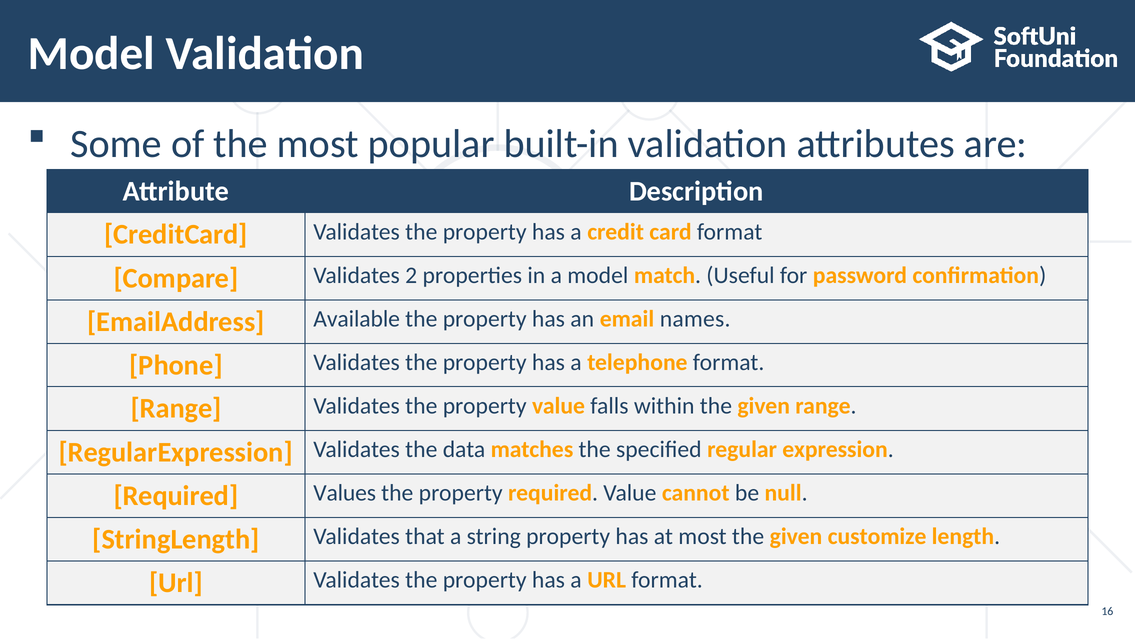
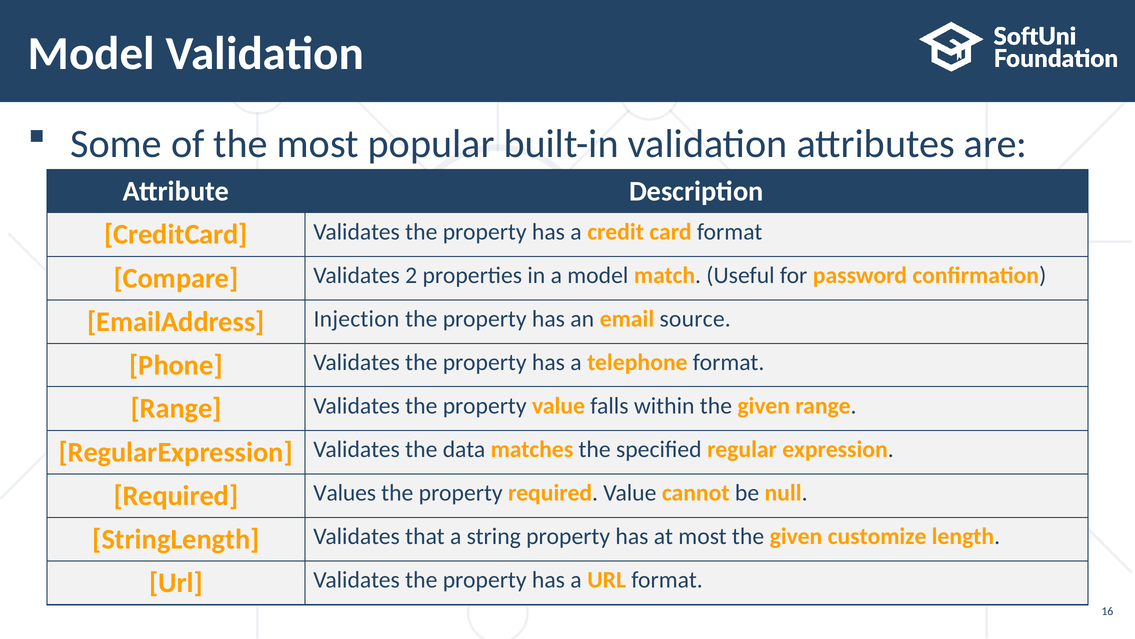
Available: Available -> Injection (356, 319)
names: names -> source (695, 319)
